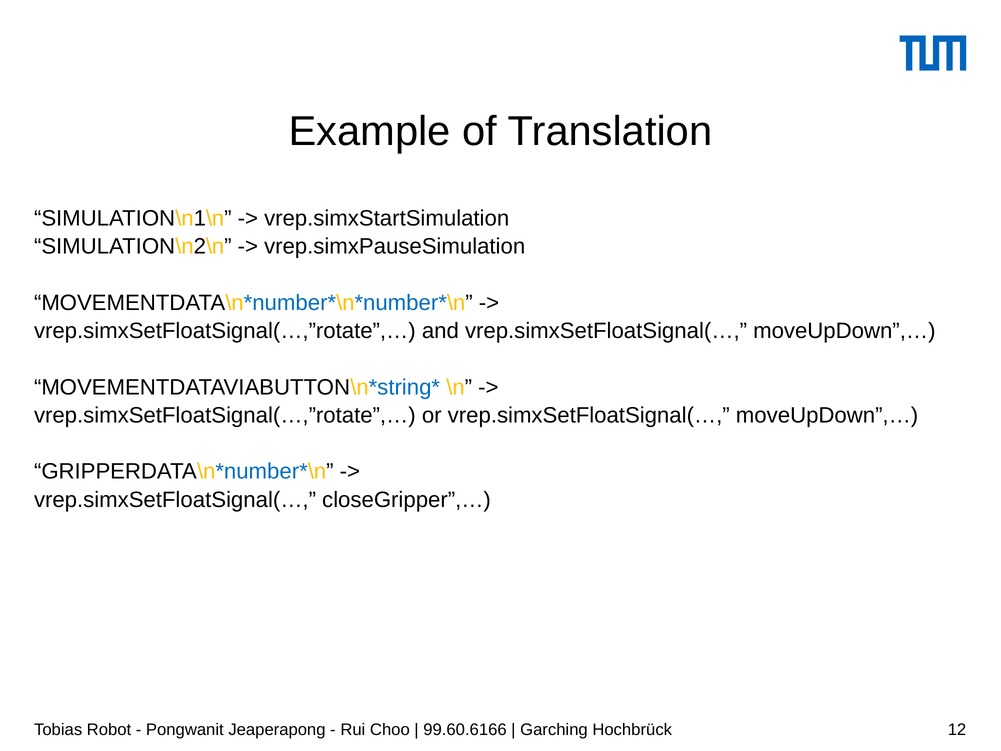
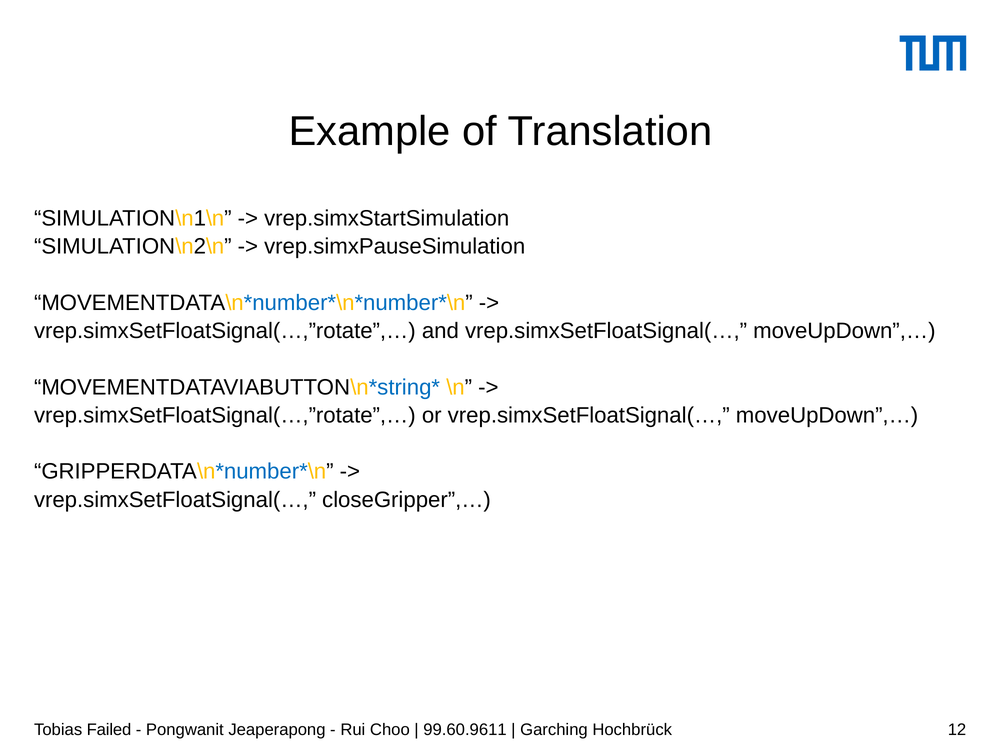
Robot: Robot -> Failed (109, 730)
99.60.6166: 99.60.6166 -> 99.60.9611 (465, 730)
